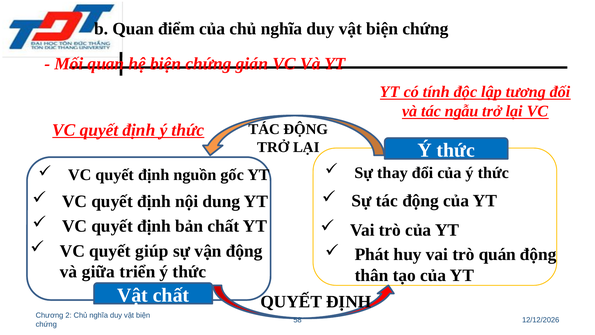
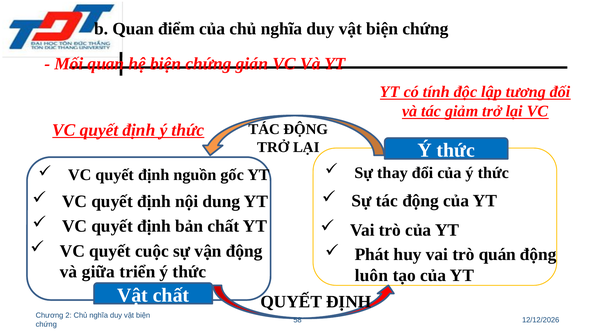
ngẫu: ngẫu -> giảm (462, 111)
giúp: giúp -> cuộc (152, 251)
thân: thân -> luôn (371, 275)
